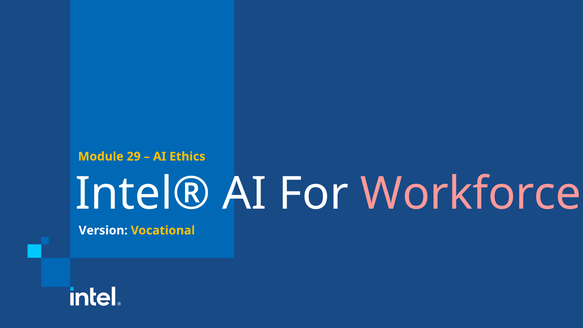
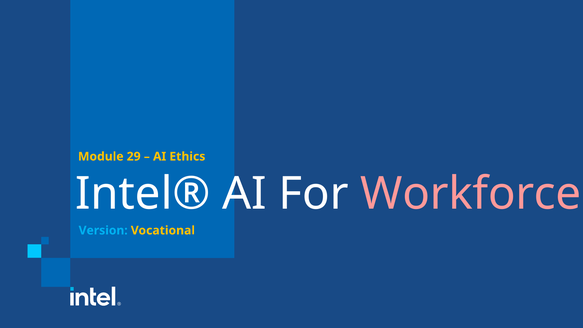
Version colour: white -> light blue (103, 230)
